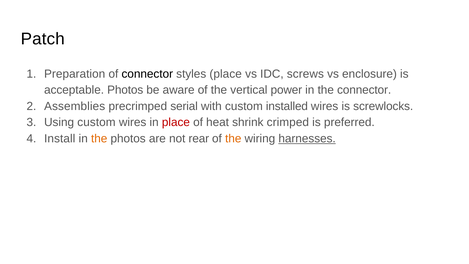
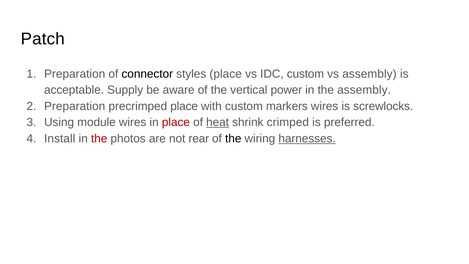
IDC screws: screws -> custom (305, 74)
vs enclosure: enclosure -> assembly (369, 74)
acceptable Photos: Photos -> Supply (125, 90)
the connector: connector -> assembly (364, 90)
Assemblies: Assemblies -> Preparation (75, 106)
precrimped serial: serial -> place (184, 106)
installed: installed -> markers (287, 106)
Using custom: custom -> module (97, 122)
heat underline: none -> present (218, 122)
the colour: orange -> red (99, 138)
the colour: orange -> black (233, 138)
